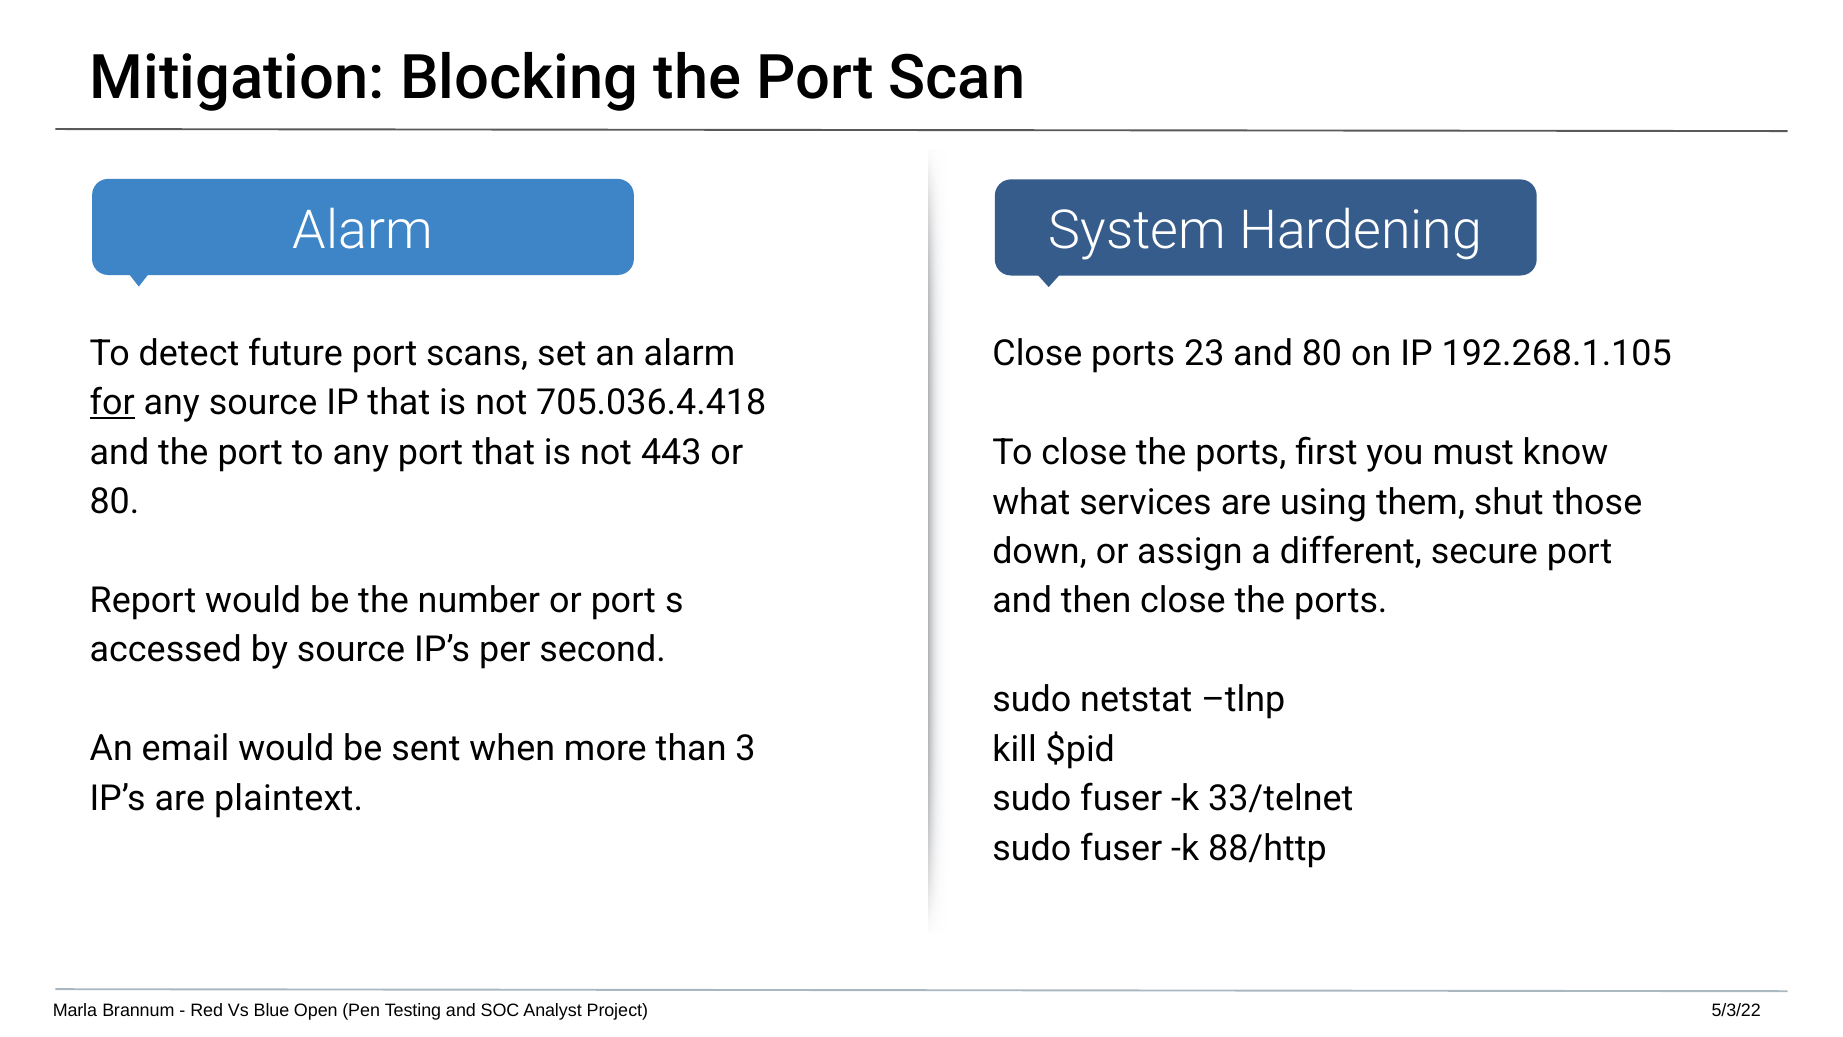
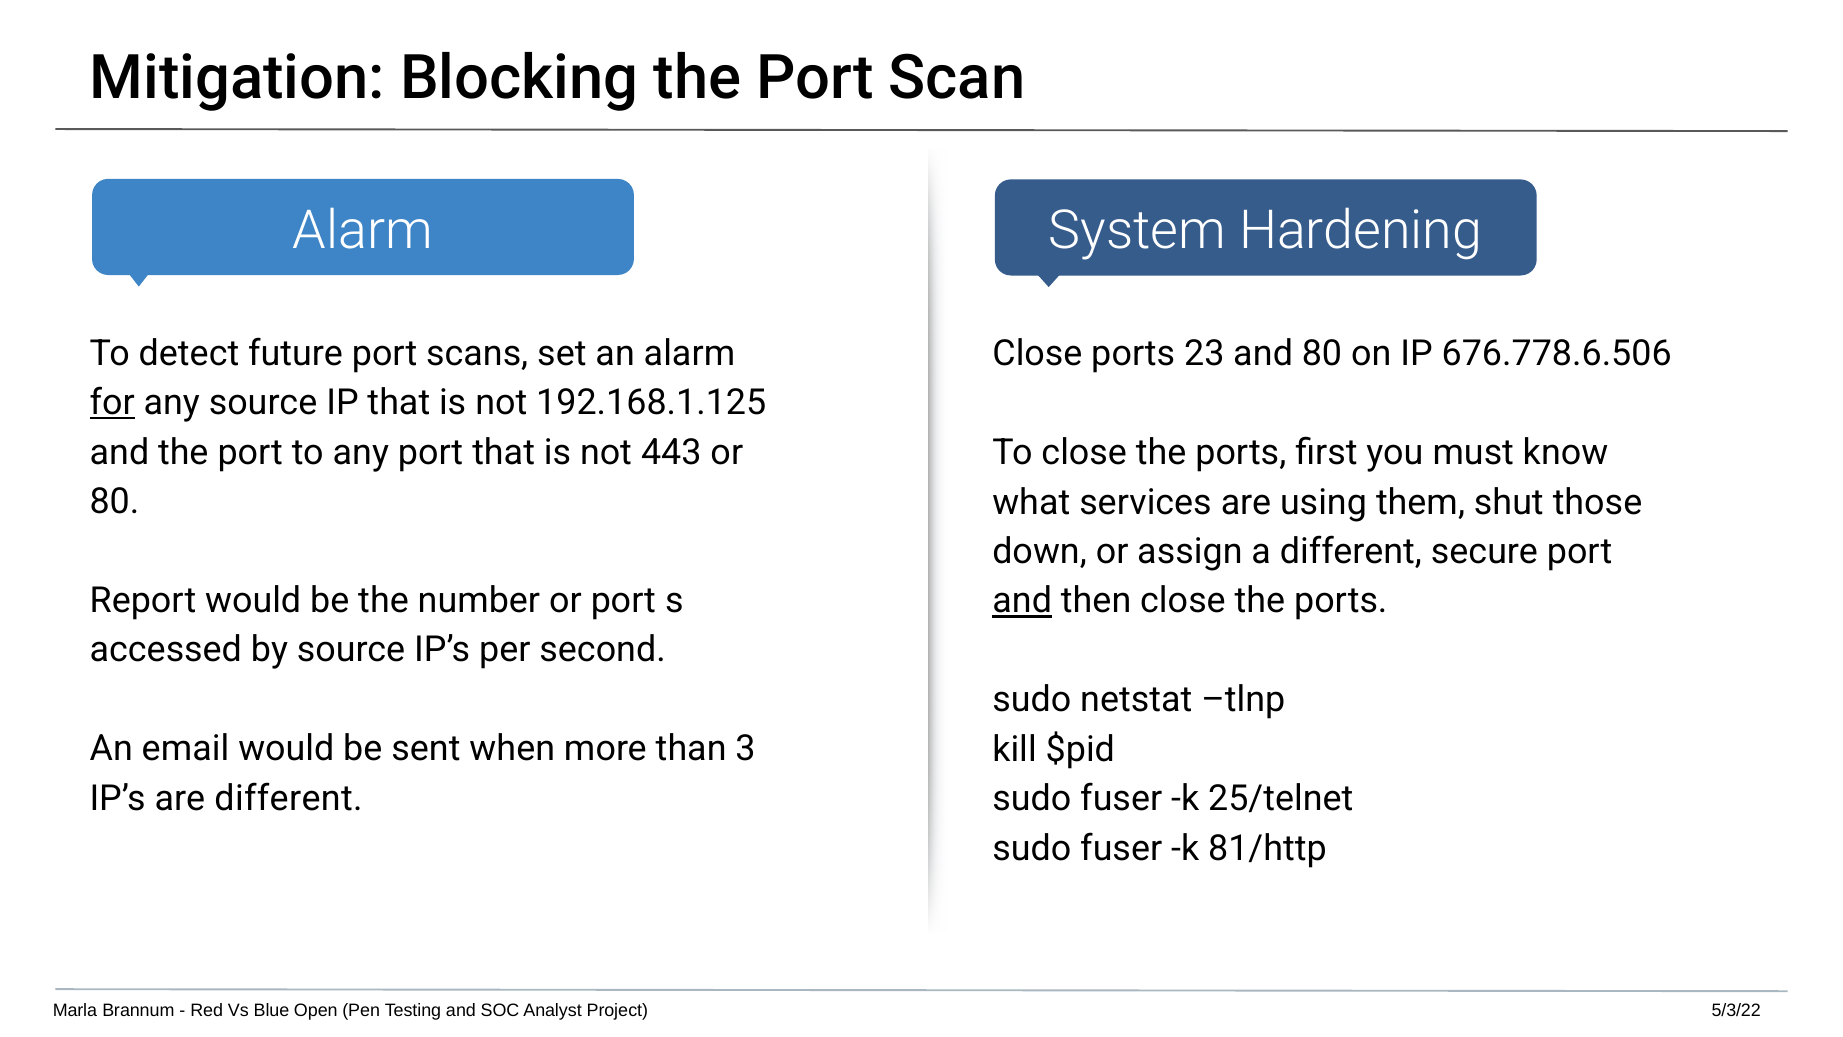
192.268.1.105: 192.268.1.105 -> 676.778.6.506 (1557, 354)
705.036.4.418: 705.036.4.418 -> 192.168.1.125 (651, 403)
and underline: none -> present (1022, 601)
are plaintext: plaintext -> different (289, 798)
33/telnet: 33/telnet -> 25/telnet (1281, 799)
88/http: 88/http -> 81/http (1267, 848)
